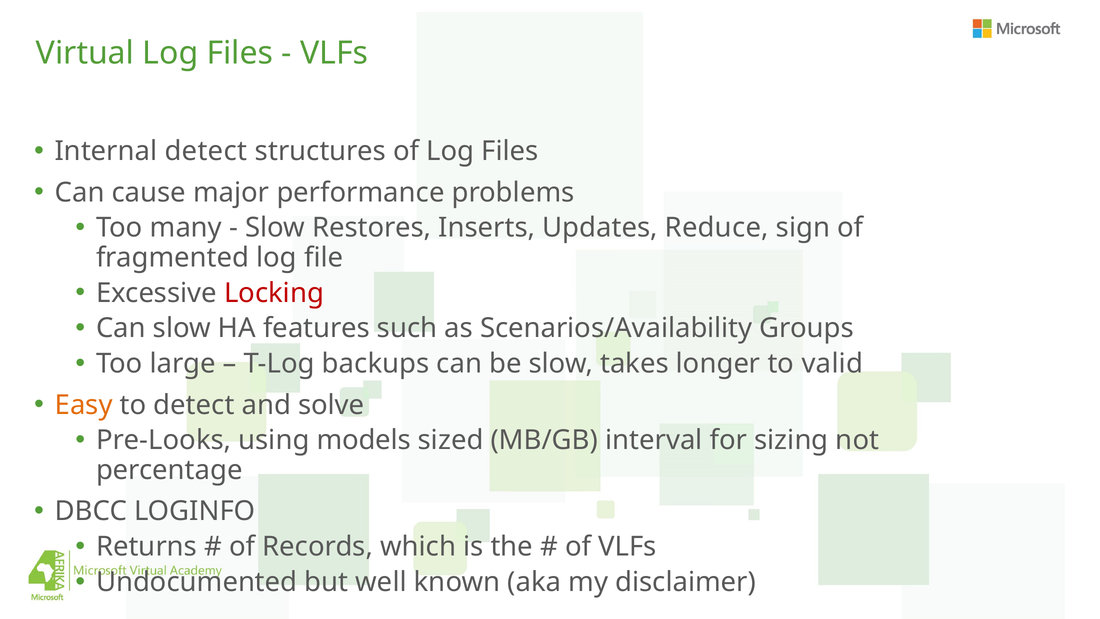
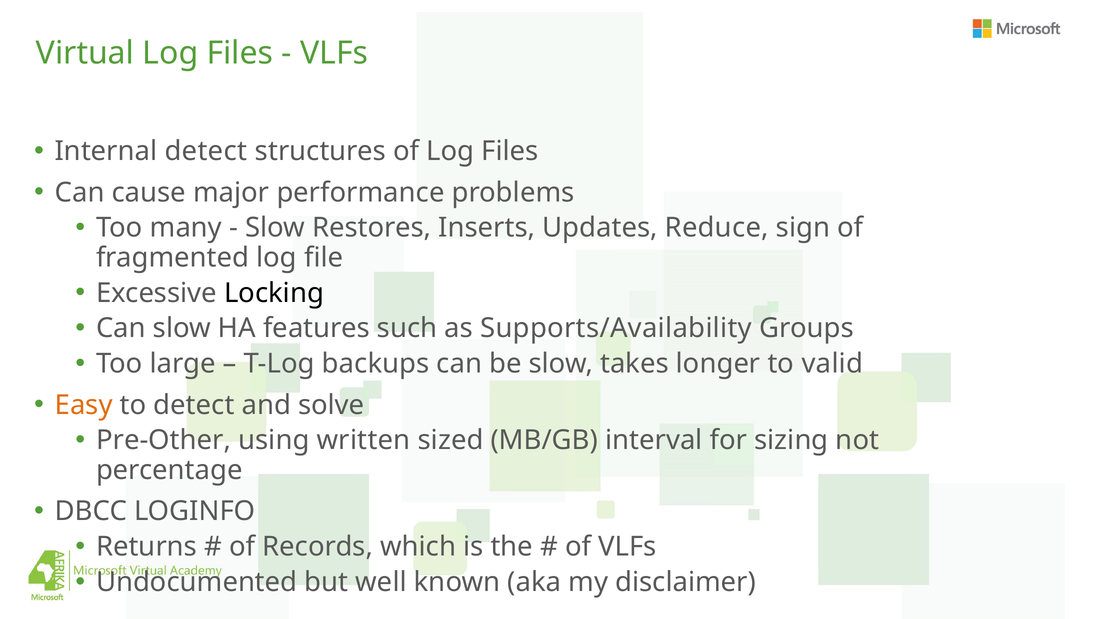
Locking colour: red -> black (274, 293)
Scenarios/Availability: Scenarios/Availability -> Supports/Availability (616, 328)
Pre-Looks: Pre-Looks -> Pre-Other (164, 440)
models: models -> written (364, 440)
